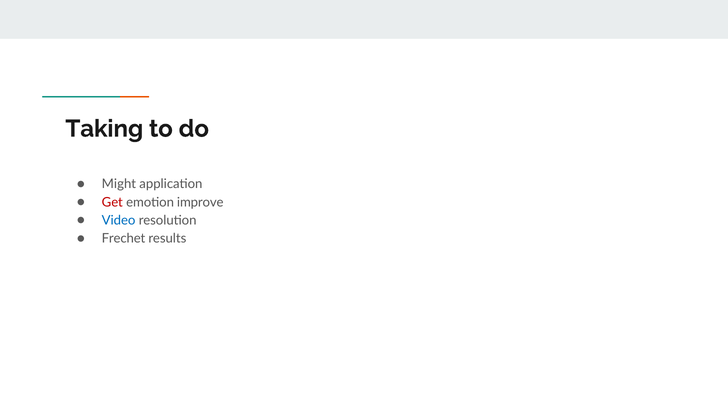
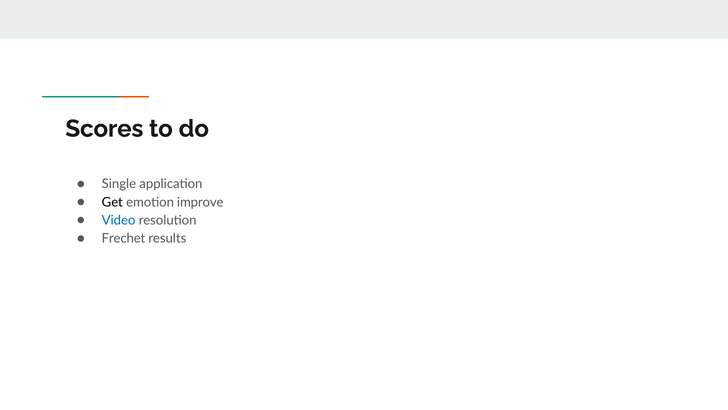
Taking: Taking -> Scores (104, 129)
Might: Might -> Single (119, 184)
Get colour: red -> black (112, 202)
